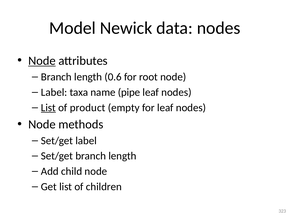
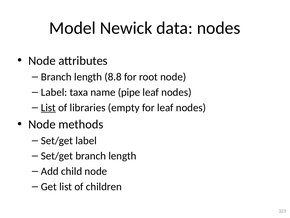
Node underline: present -> none (42, 61)
0.6: 0.6 -> 8.8 (113, 77)
product: product -> libraries (88, 107)
